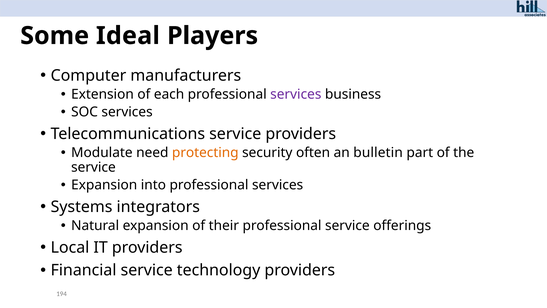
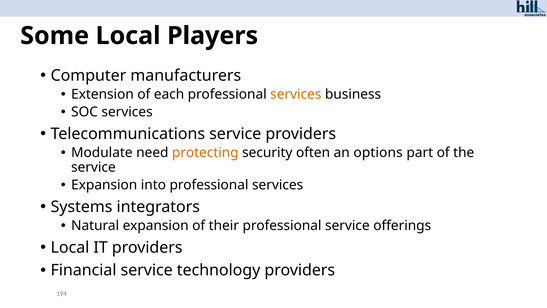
Some Ideal: Ideal -> Local (128, 36)
services colour: purple -> orange (296, 94)
bulletin: bulletin -> options (378, 153)
